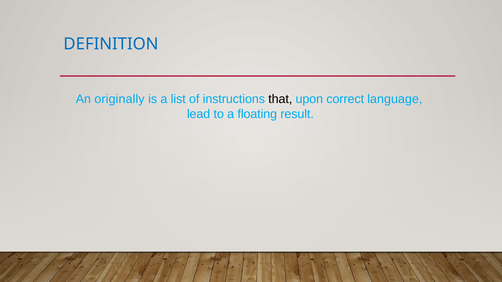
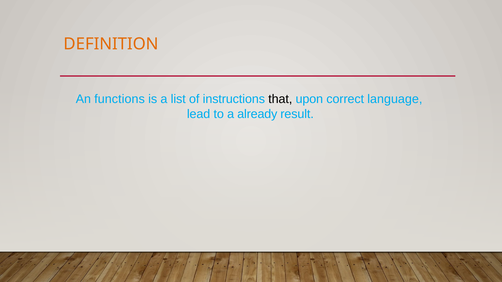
DEFINITION colour: blue -> orange (111, 44)
originally: originally -> functions (120, 99)
floating: floating -> already (257, 114)
